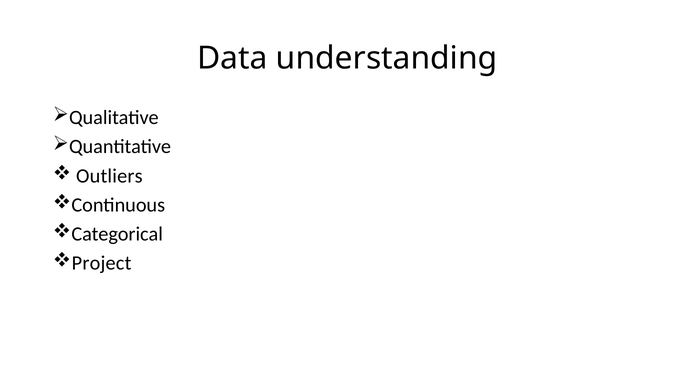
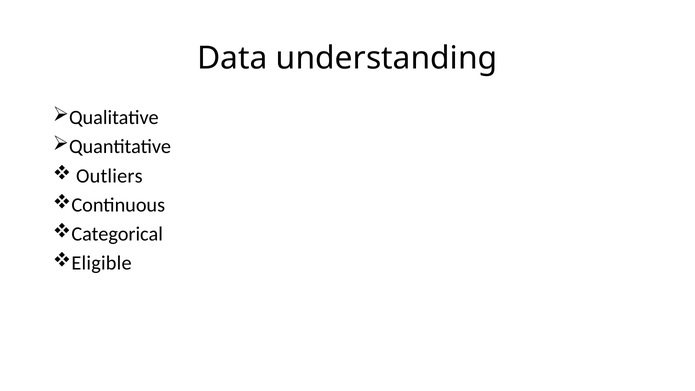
Project: Project -> Eligible (102, 263)
